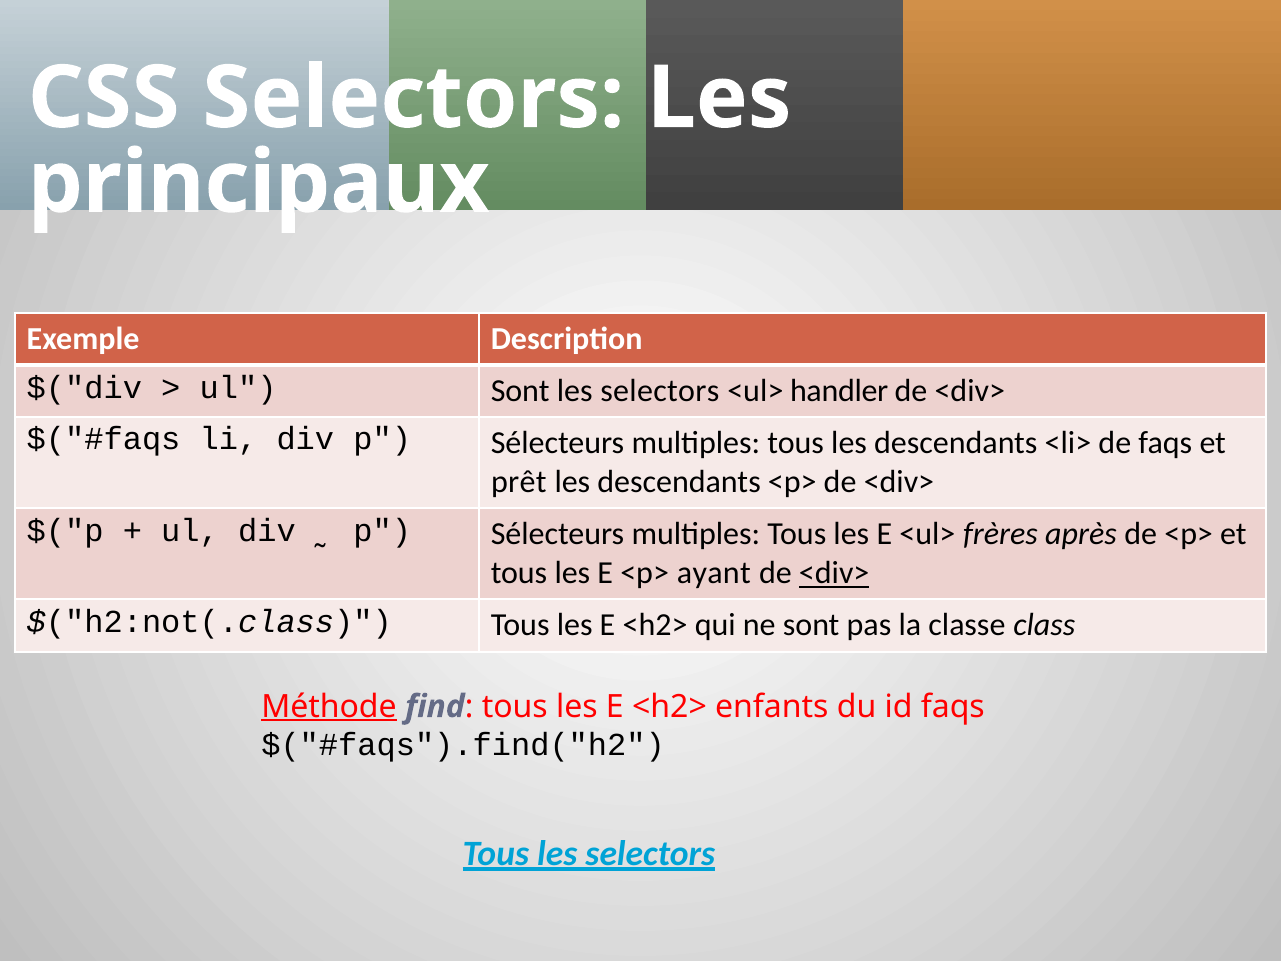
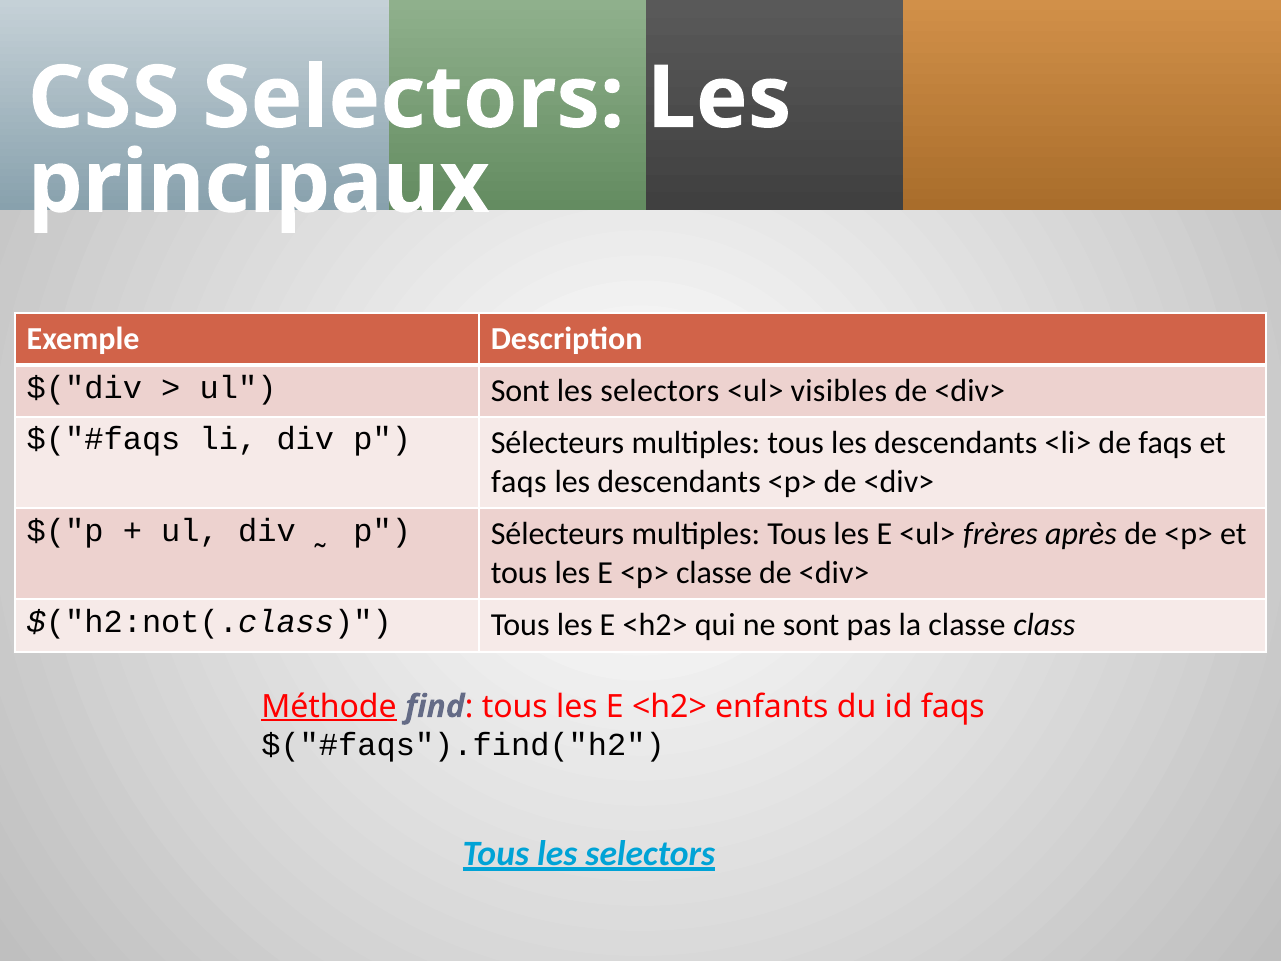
handler: handler -> visibles (839, 391)
prêt: prêt -> faqs (519, 482)
<p> ayant: ayant -> classe (714, 573)
<div> underline: present -> none (834, 573)
